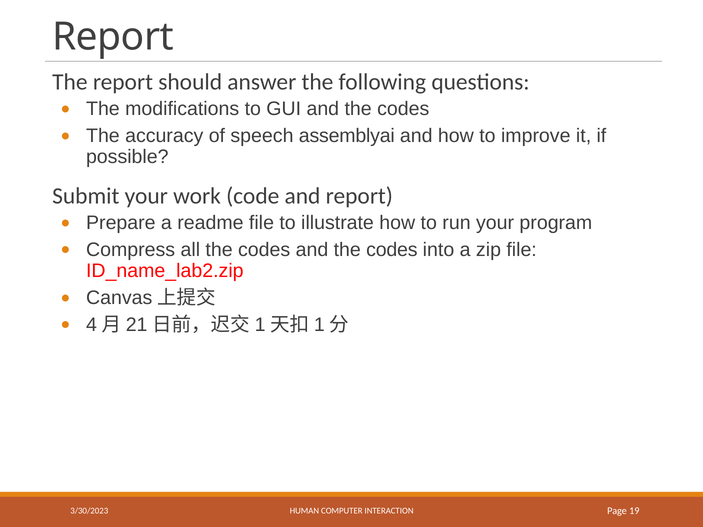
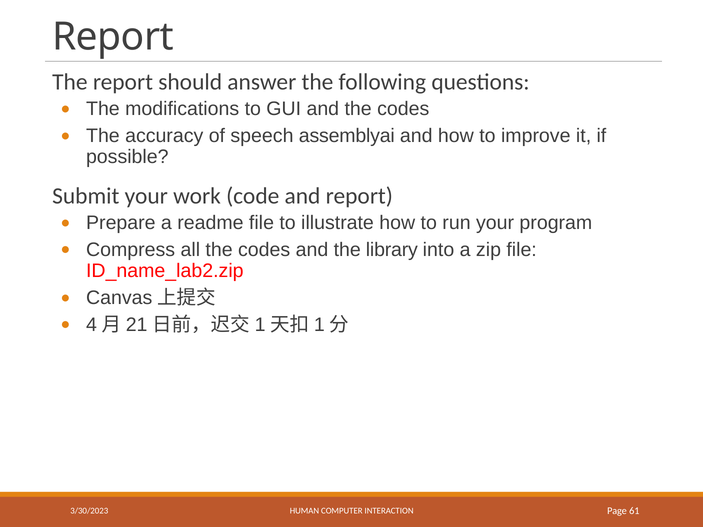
codes and the codes: codes -> library (392, 250)
19: 19 -> 61 (634, 511)
